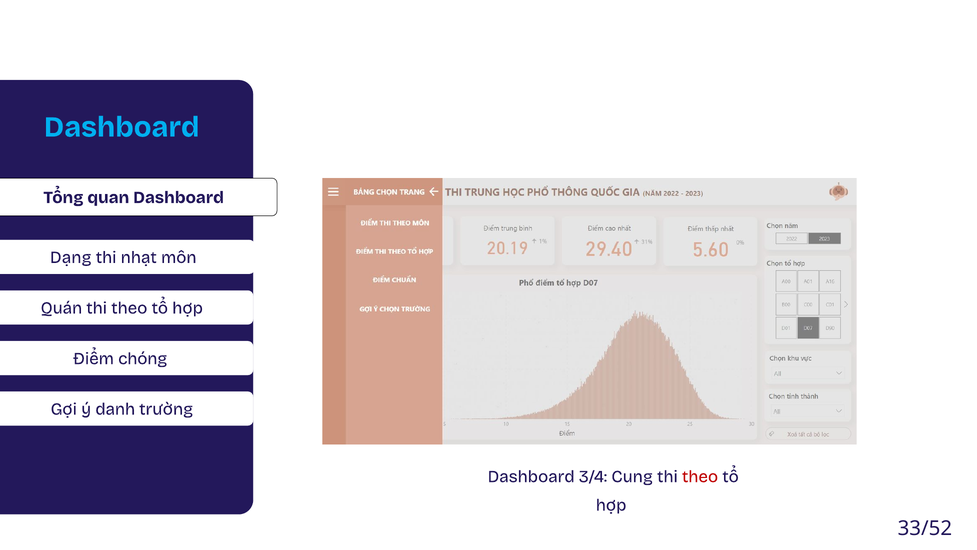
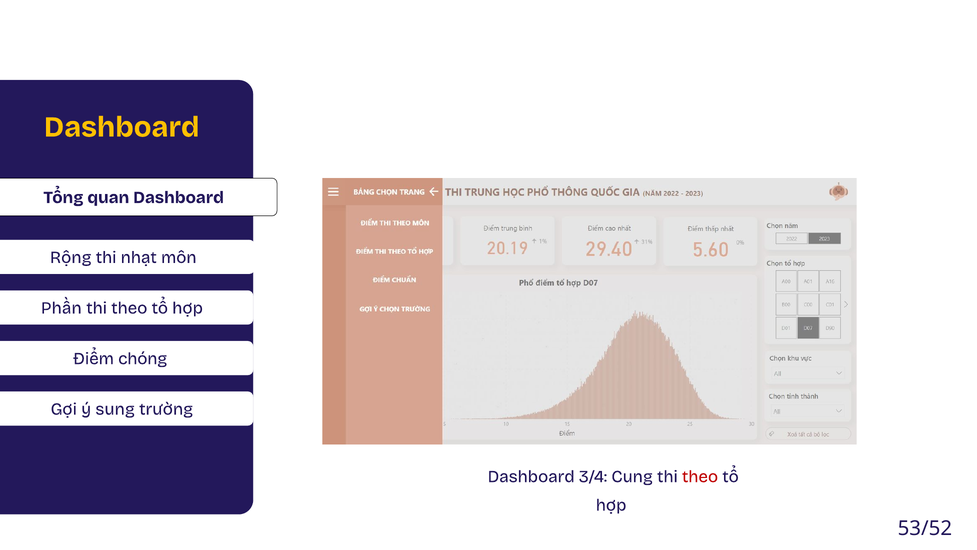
Dashboard colour: light blue -> yellow (122, 127)
Dạng: Dạng -> Rộng (71, 257)
Quán: Quán -> Phần (61, 308)
danh: danh -> sung (115, 409)
33/52: 33/52 -> 53/52 (925, 528)
